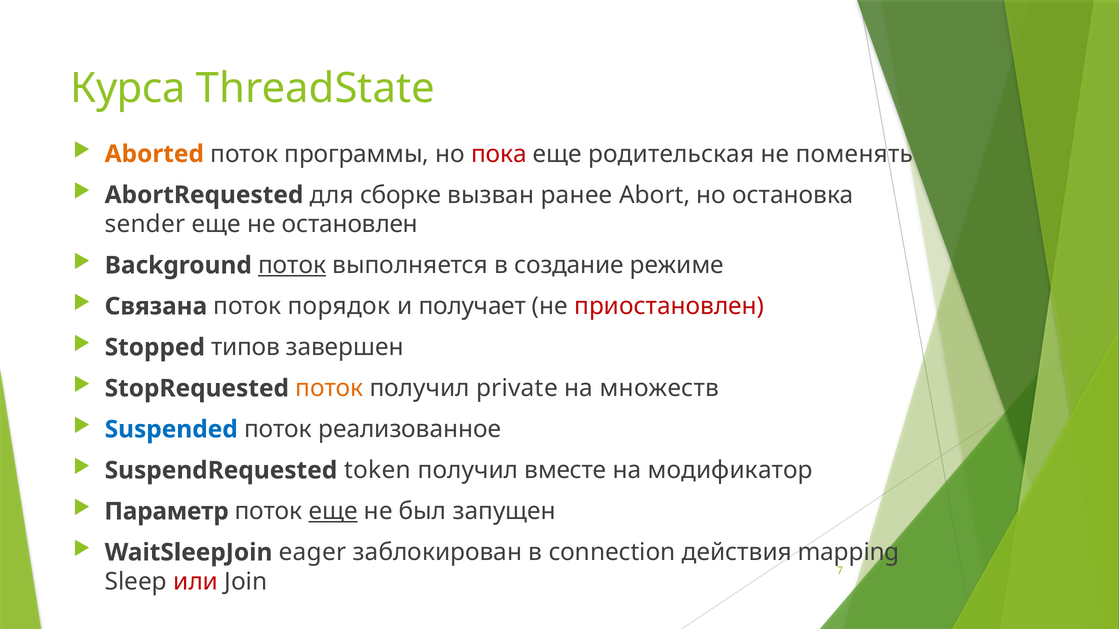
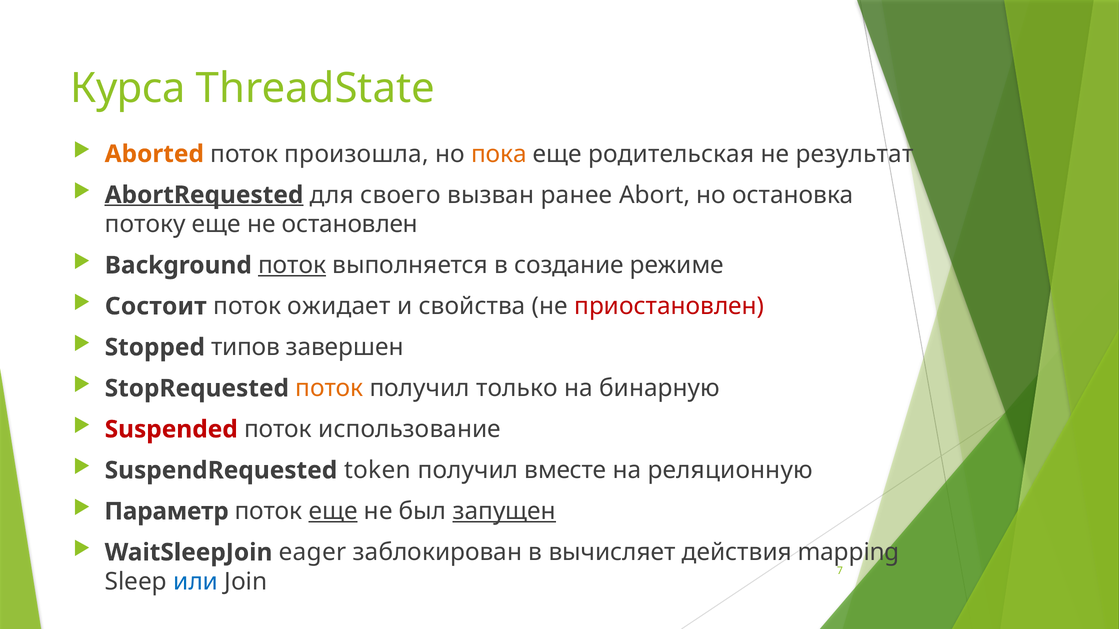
программы: программы -> произошла (357, 154)
пока colour: red -> orange (499, 154)
поменять: поменять -> результат (855, 154)
AbortRequested underline: none -> present (204, 195)
сборке: сборке -> своего (400, 195)
sender: sender -> потоку (145, 224)
Связана: Связана -> Состоит (156, 307)
порядок: порядок -> ожидает (339, 307)
получает: получает -> свойства (472, 307)
private: private -> только (517, 389)
множеств: множеств -> бинарную (660, 389)
Suspended colour: blue -> red (171, 430)
реализованное: реализованное -> использование (410, 430)
модификатор: модификатор -> реляционную (730, 471)
запущен underline: none -> present (504, 512)
connection: connection -> вычисляет (612, 553)
или colour: red -> blue (196, 582)
